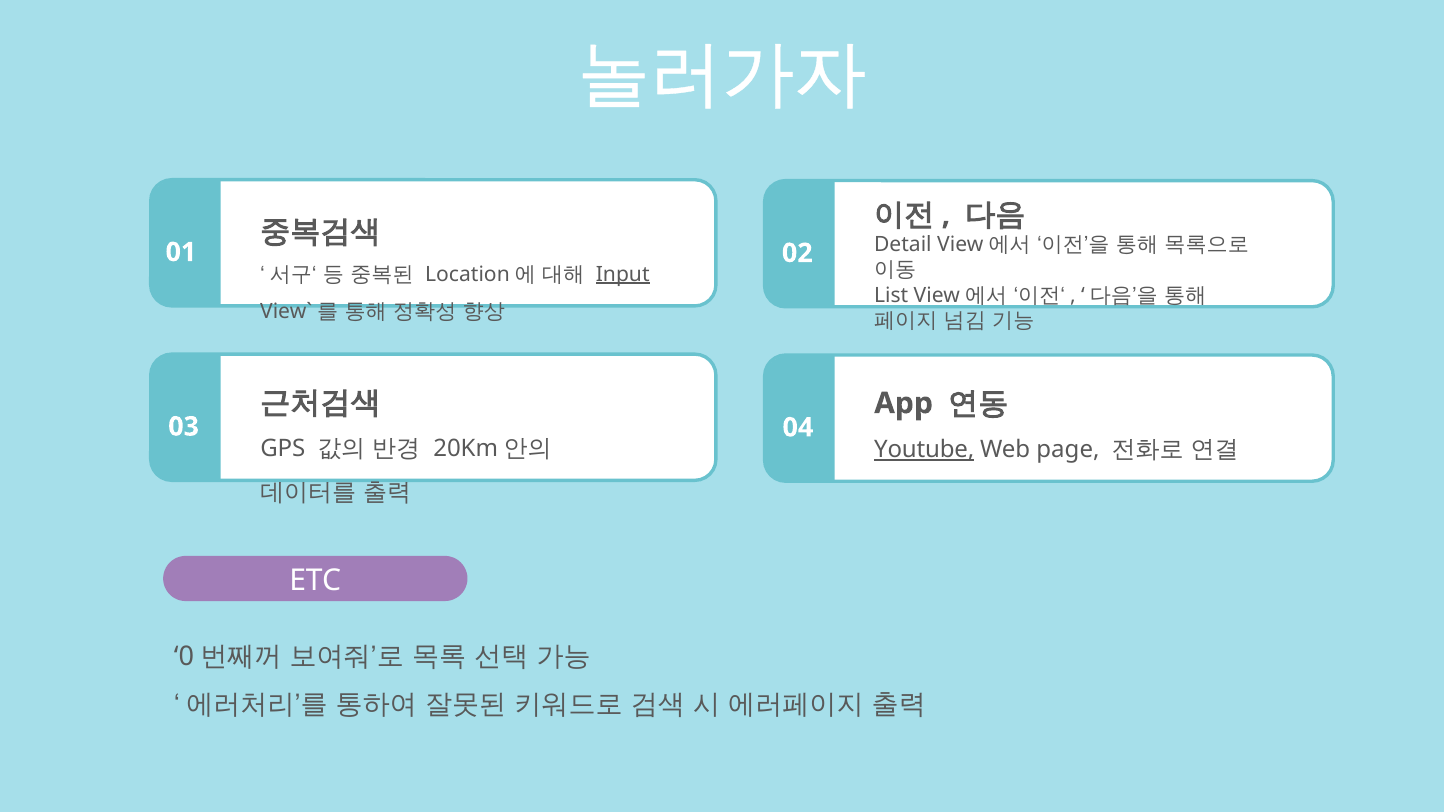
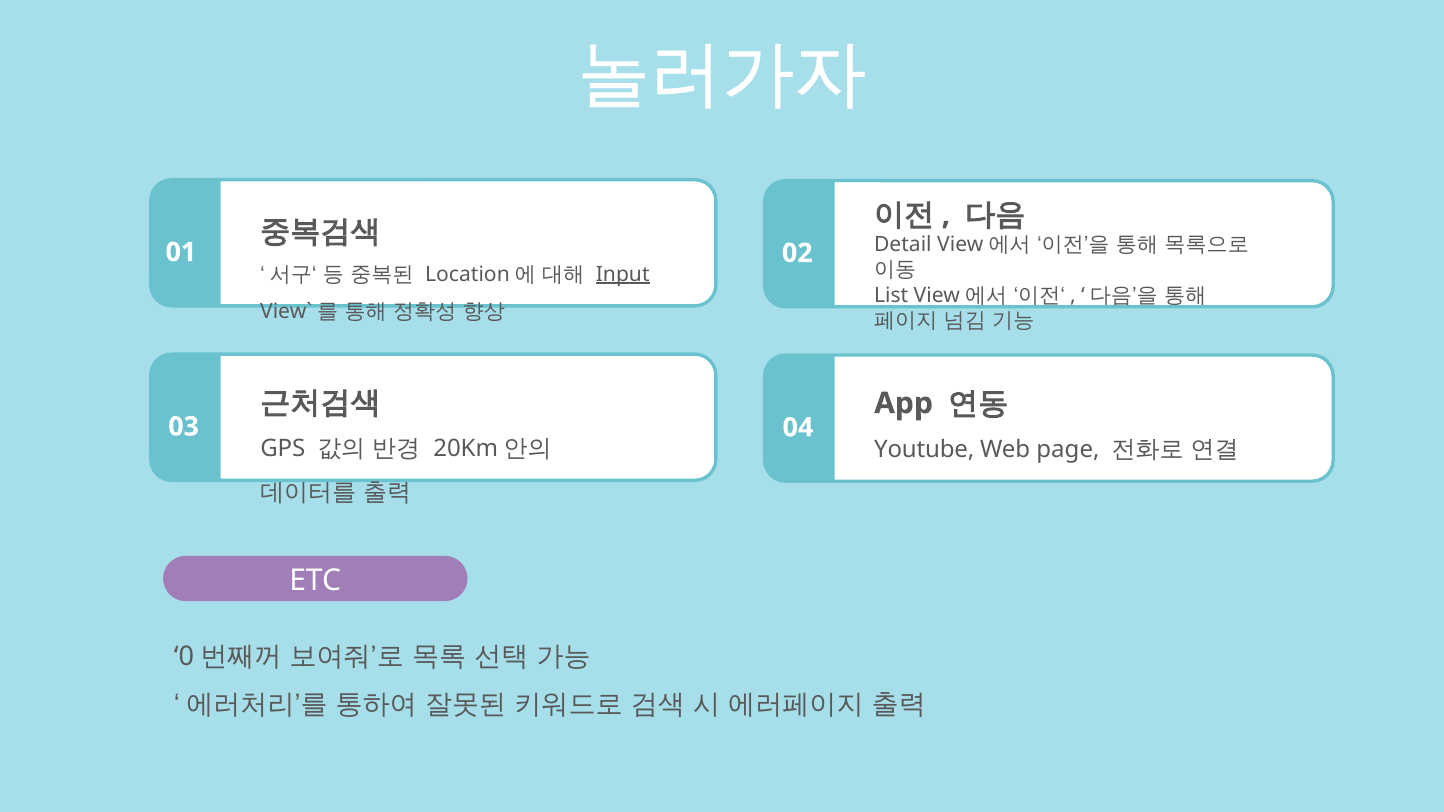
Youtube underline: present -> none (924, 450)
